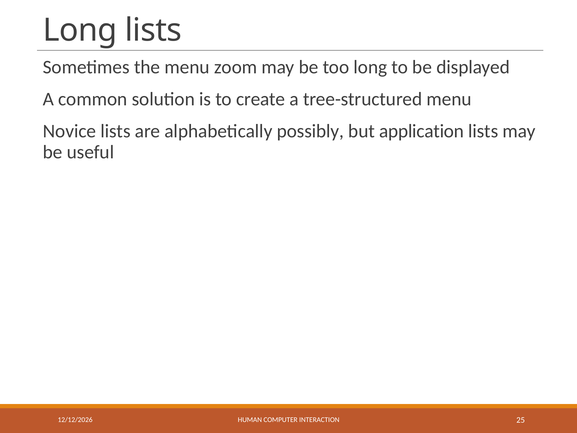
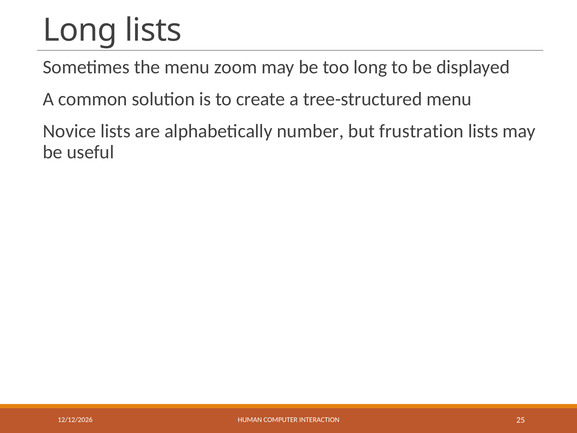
possibly: possibly -> number (310, 131)
application: application -> frustration (421, 131)
